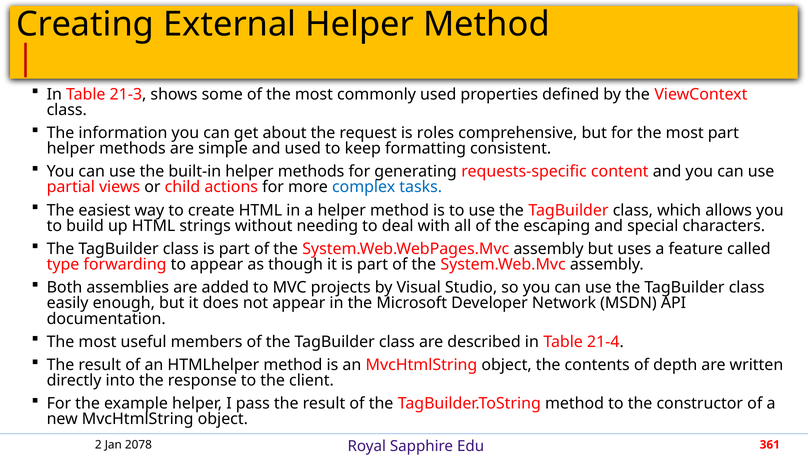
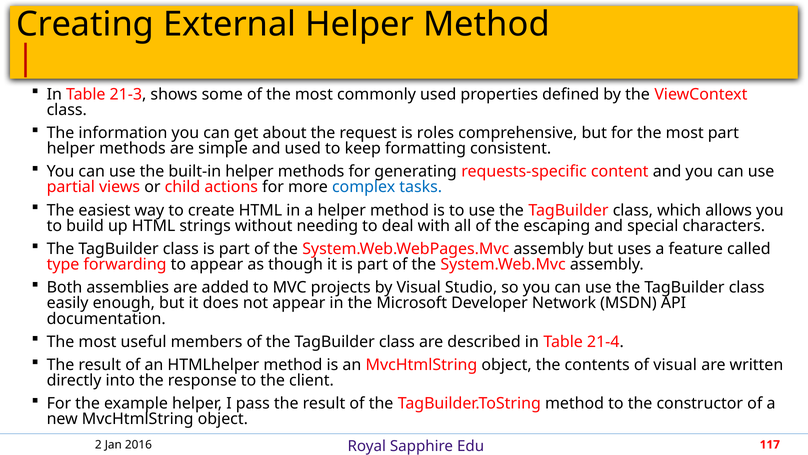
of depth: depth -> visual (675, 365)
2078: 2078 -> 2016 (138, 444)
361: 361 -> 117 (770, 444)
